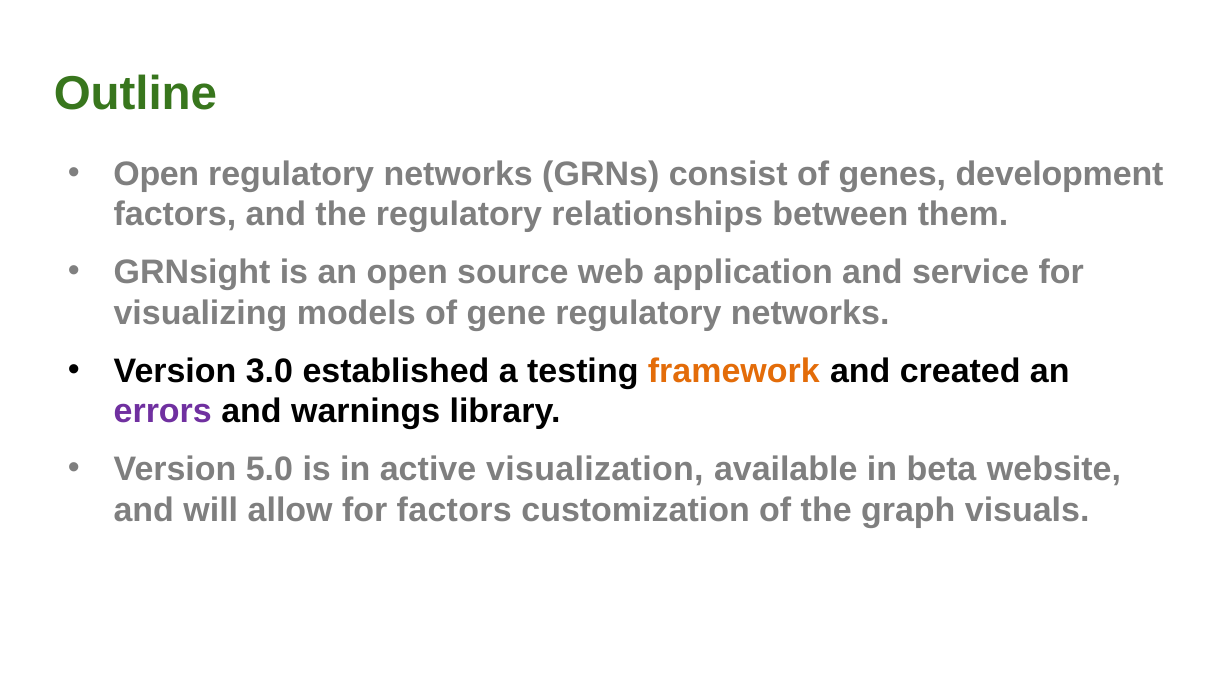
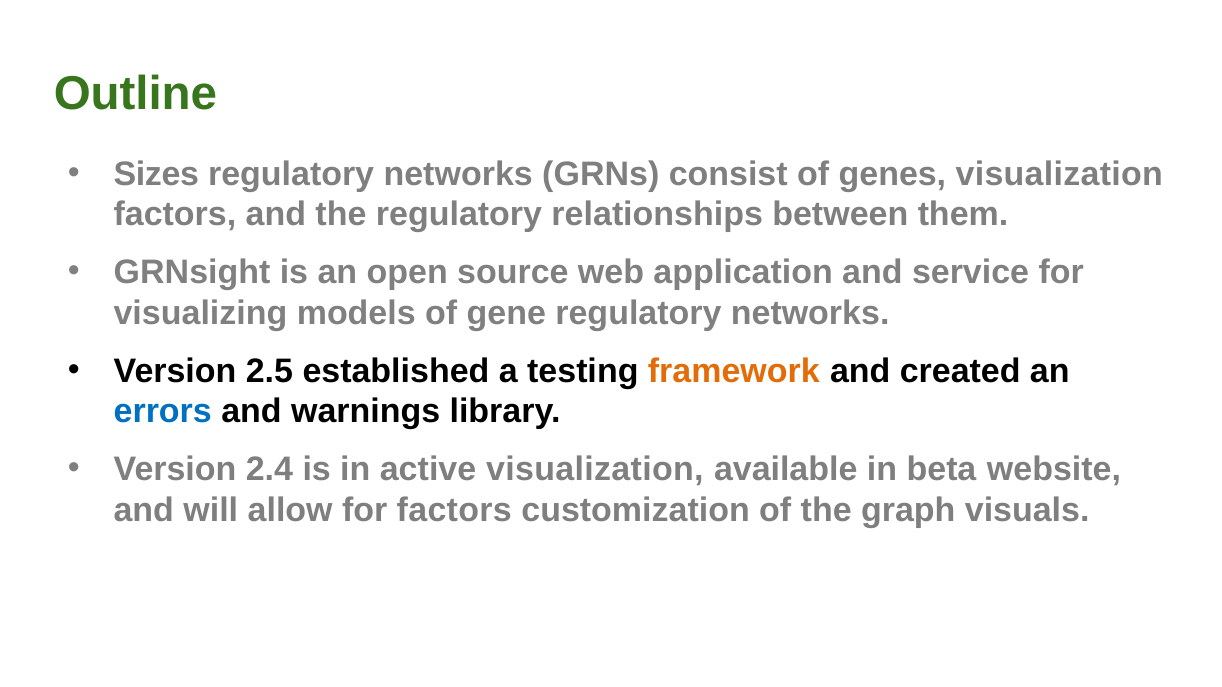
Open: Open -> Sizes (156, 174)
genes development: development -> visualization (1059, 174)
3.0: 3.0 -> 2.5 (269, 371)
errors colour: purple -> blue (163, 412)
5.0: 5.0 -> 2.4 (269, 470)
